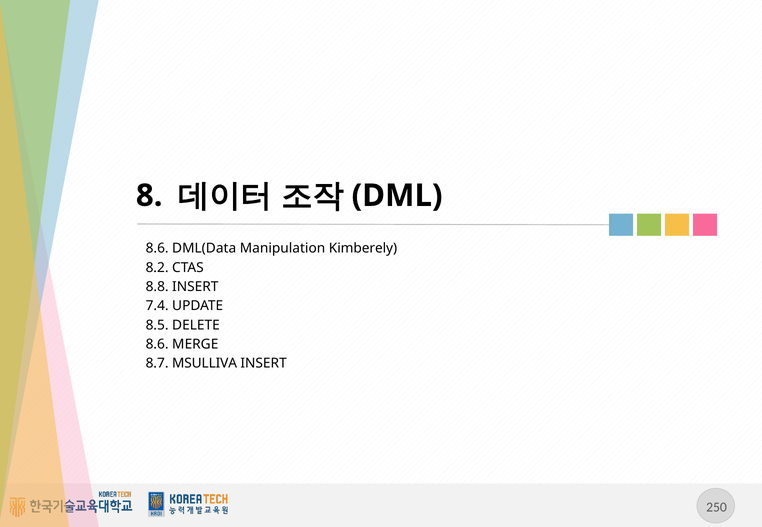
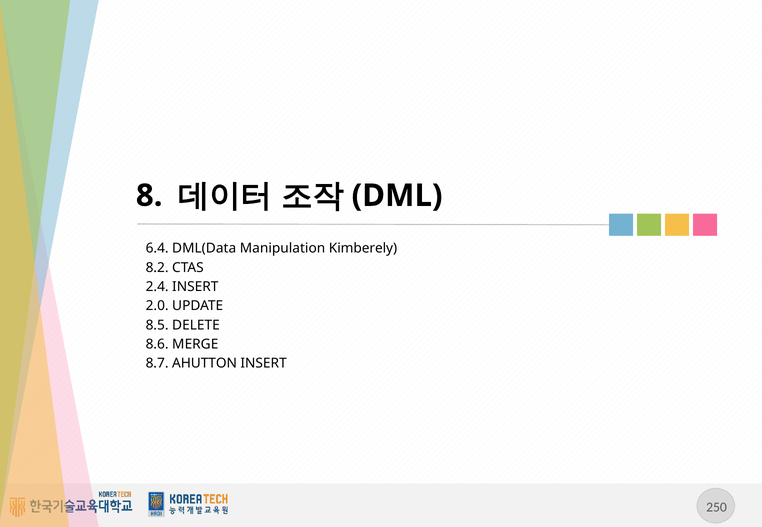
8.6: 8.6 -> 6.4 (157, 249)
8.8: 8.8 -> 2.4 (157, 287)
7.4: 7.4 -> 2.0 (157, 306)
MSULLIVA: MSULLIVA -> AHUTTON (205, 364)
